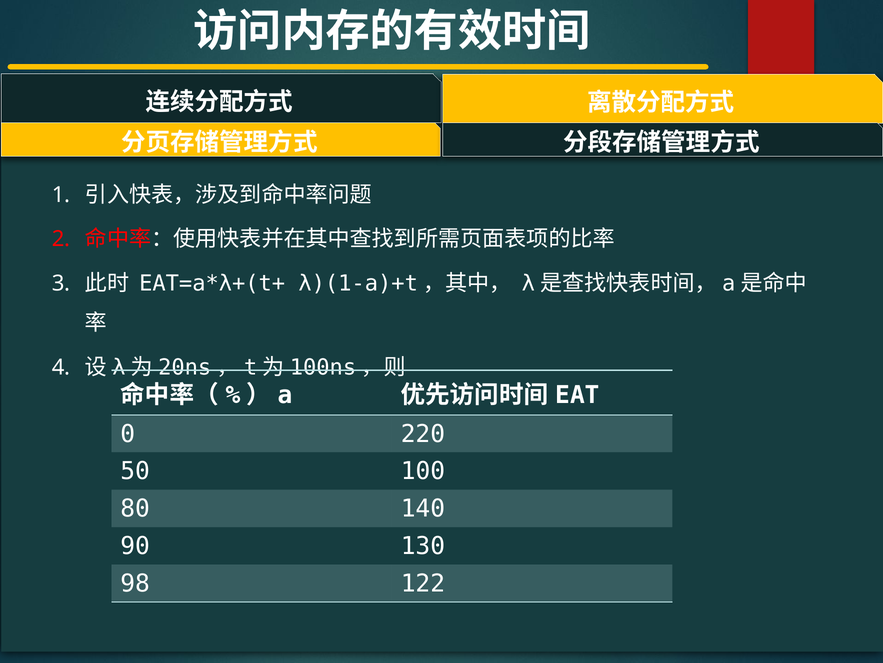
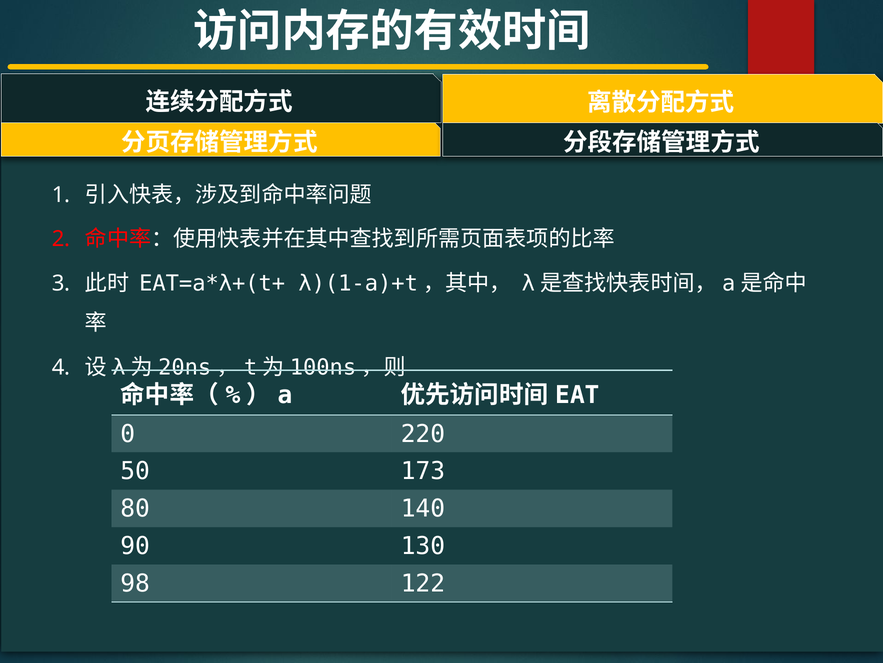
100: 100 -> 173 (423, 471)
